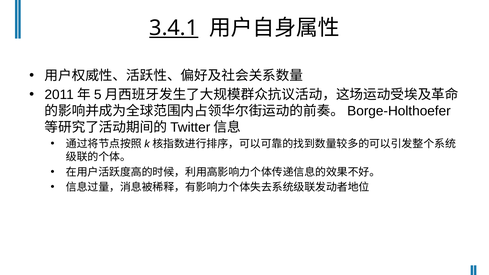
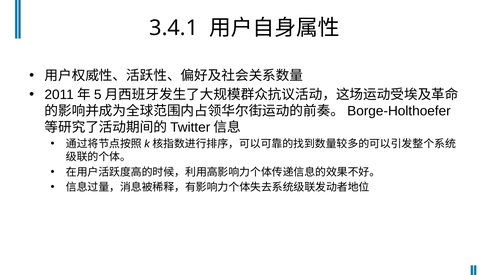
3.4.1 underline: present -> none (174, 28)
